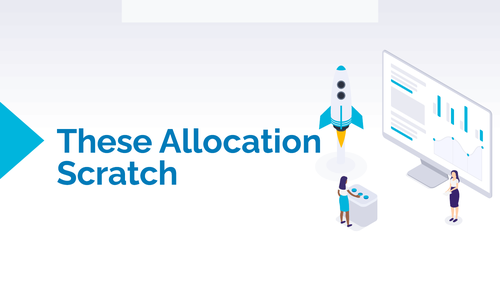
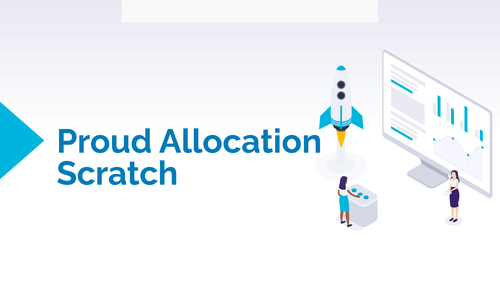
These: These -> Proud (104, 142)
